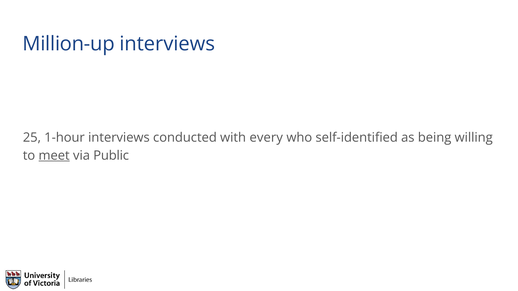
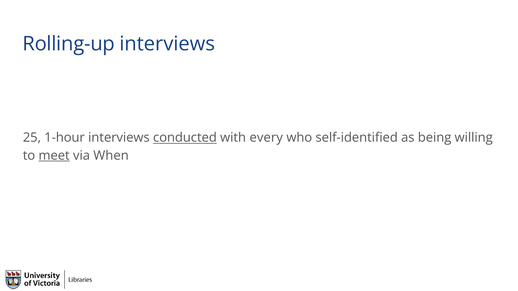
Million-up: Million-up -> Rolling-up (69, 44)
conducted underline: none -> present (185, 138)
Public: Public -> When (111, 156)
